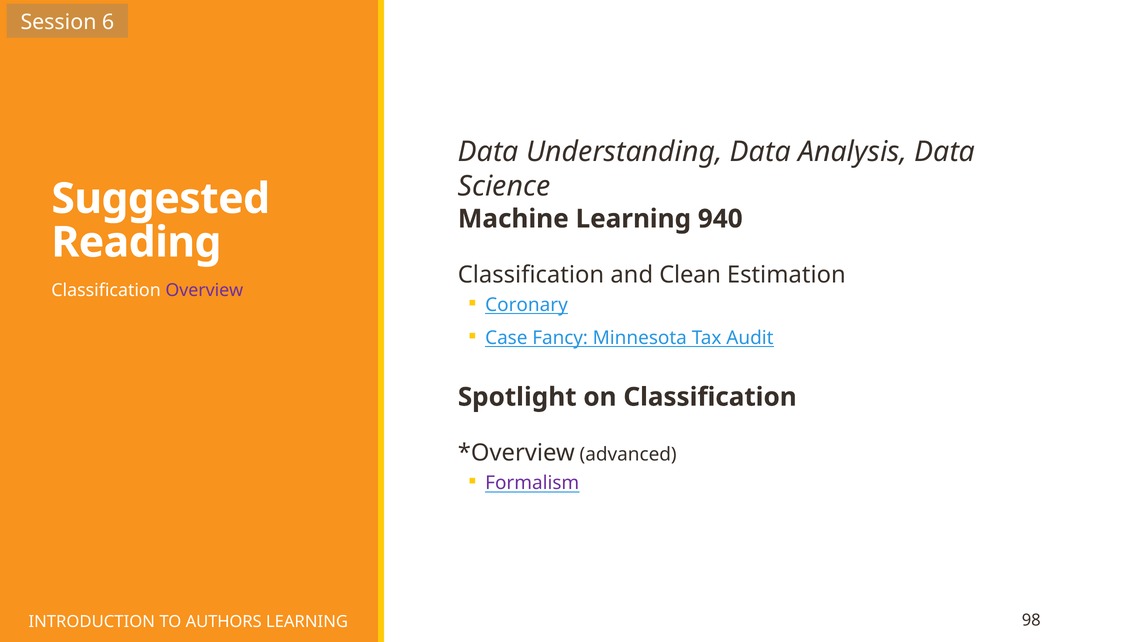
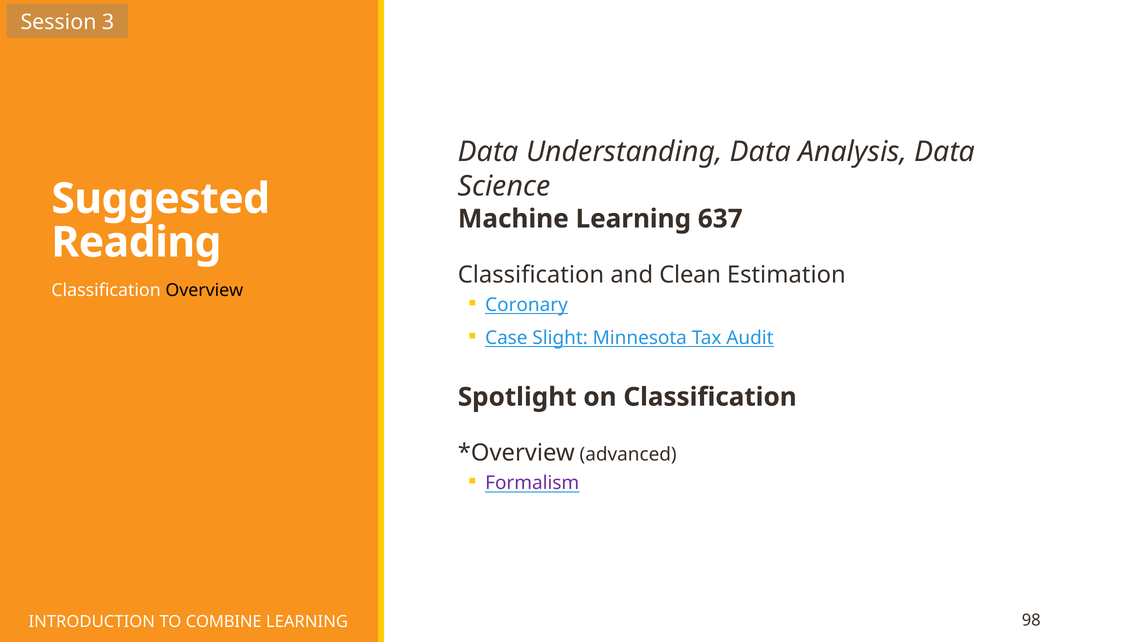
6: 6 -> 3 (108, 22)
940: 940 -> 637 (720, 219)
Overview colour: purple -> black (204, 290)
Fancy: Fancy -> Slight (560, 338)
AUTHORS: AUTHORS -> COMBINE (224, 622)
